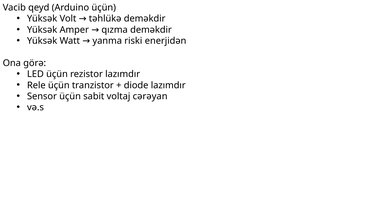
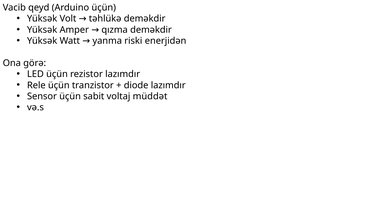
cərəyan: cərəyan -> müddət (150, 96)
